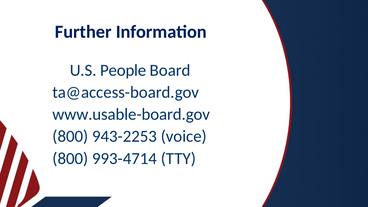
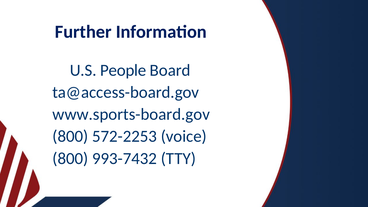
www.usable-board.gov: www.usable-board.gov -> www.sports-board.gov (131, 114)
943-2253: 943-2253 -> 572-2253 (125, 136)
993-4714: 993-4714 -> 993-7432 (125, 159)
